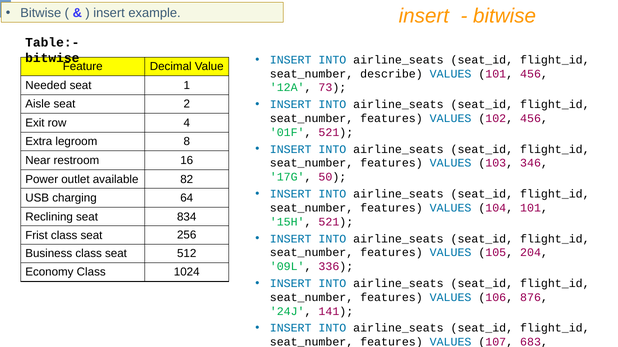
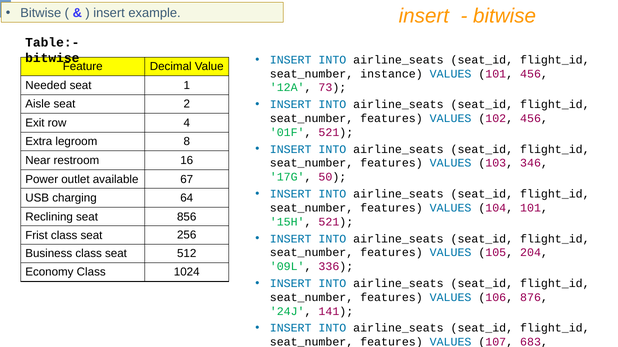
describe: describe -> instance (391, 74)
82: 82 -> 67 (187, 180)
834: 834 -> 856 (187, 217)
